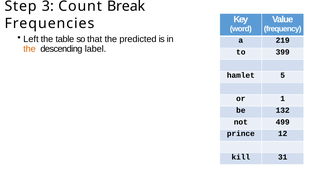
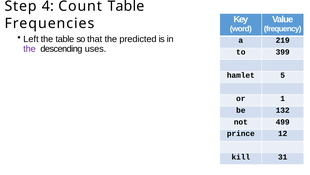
3: 3 -> 4 (48, 6)
Count Break: Break -> Table (126, 6)
the colour: orange -> purple (29, 49)
label: label -> uses (95, 49)
